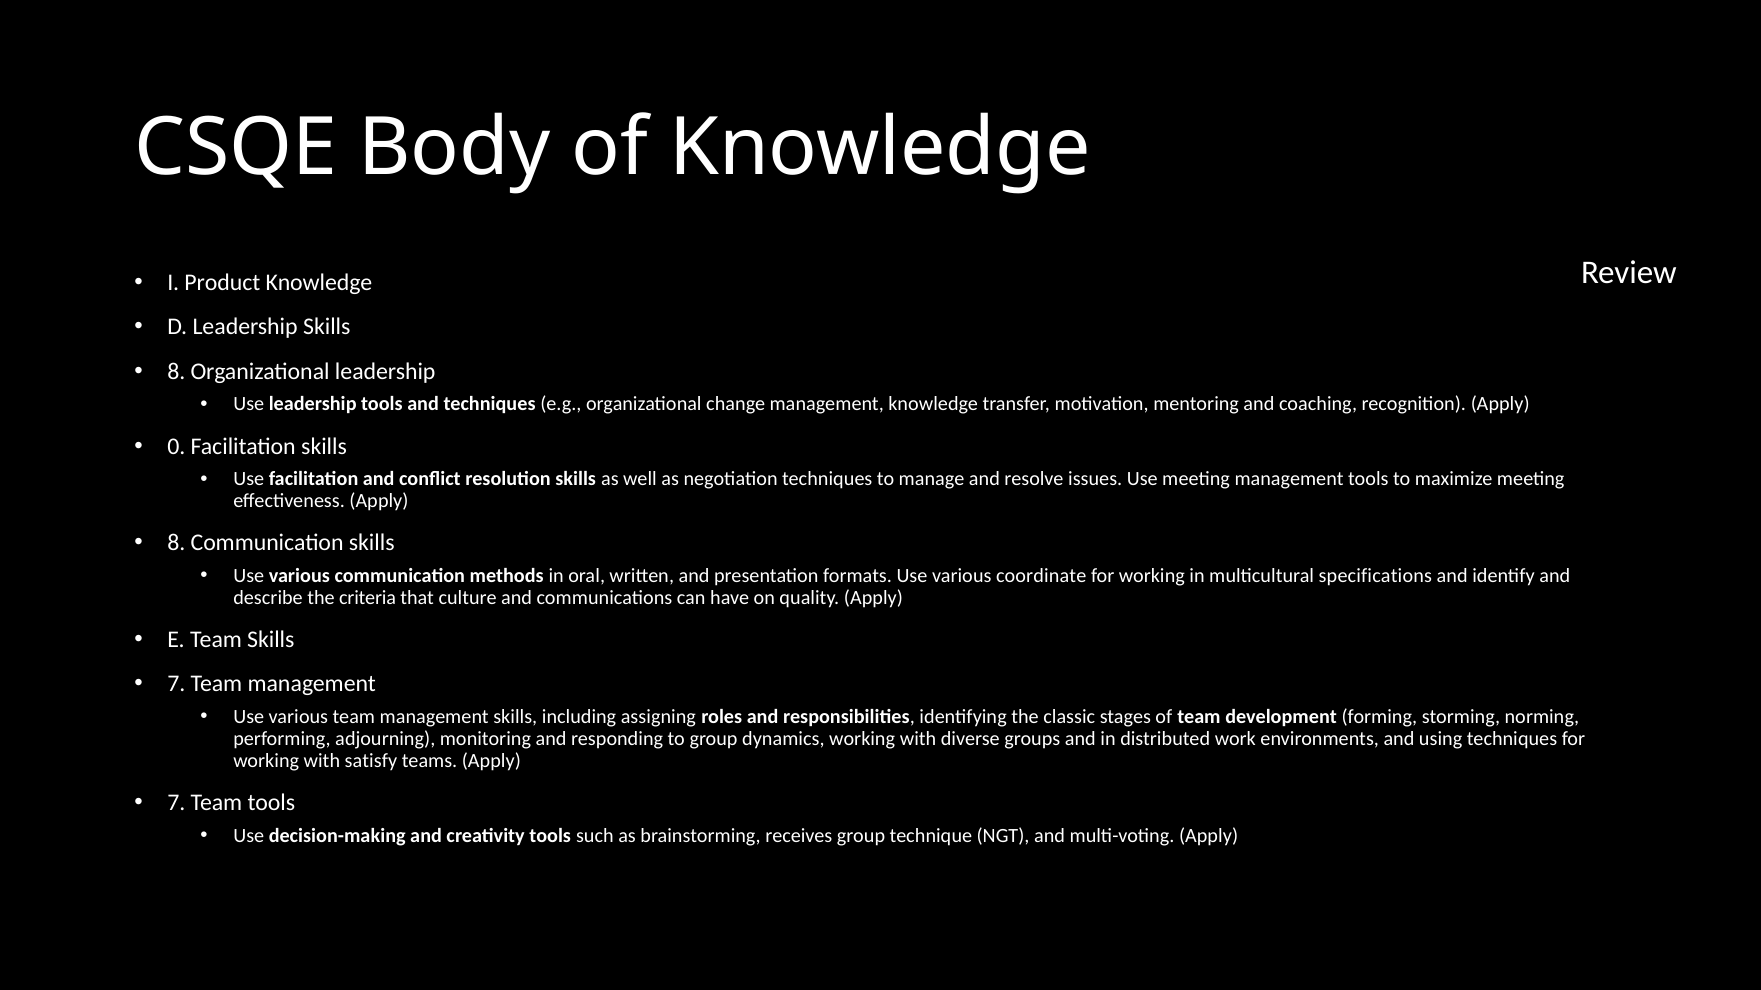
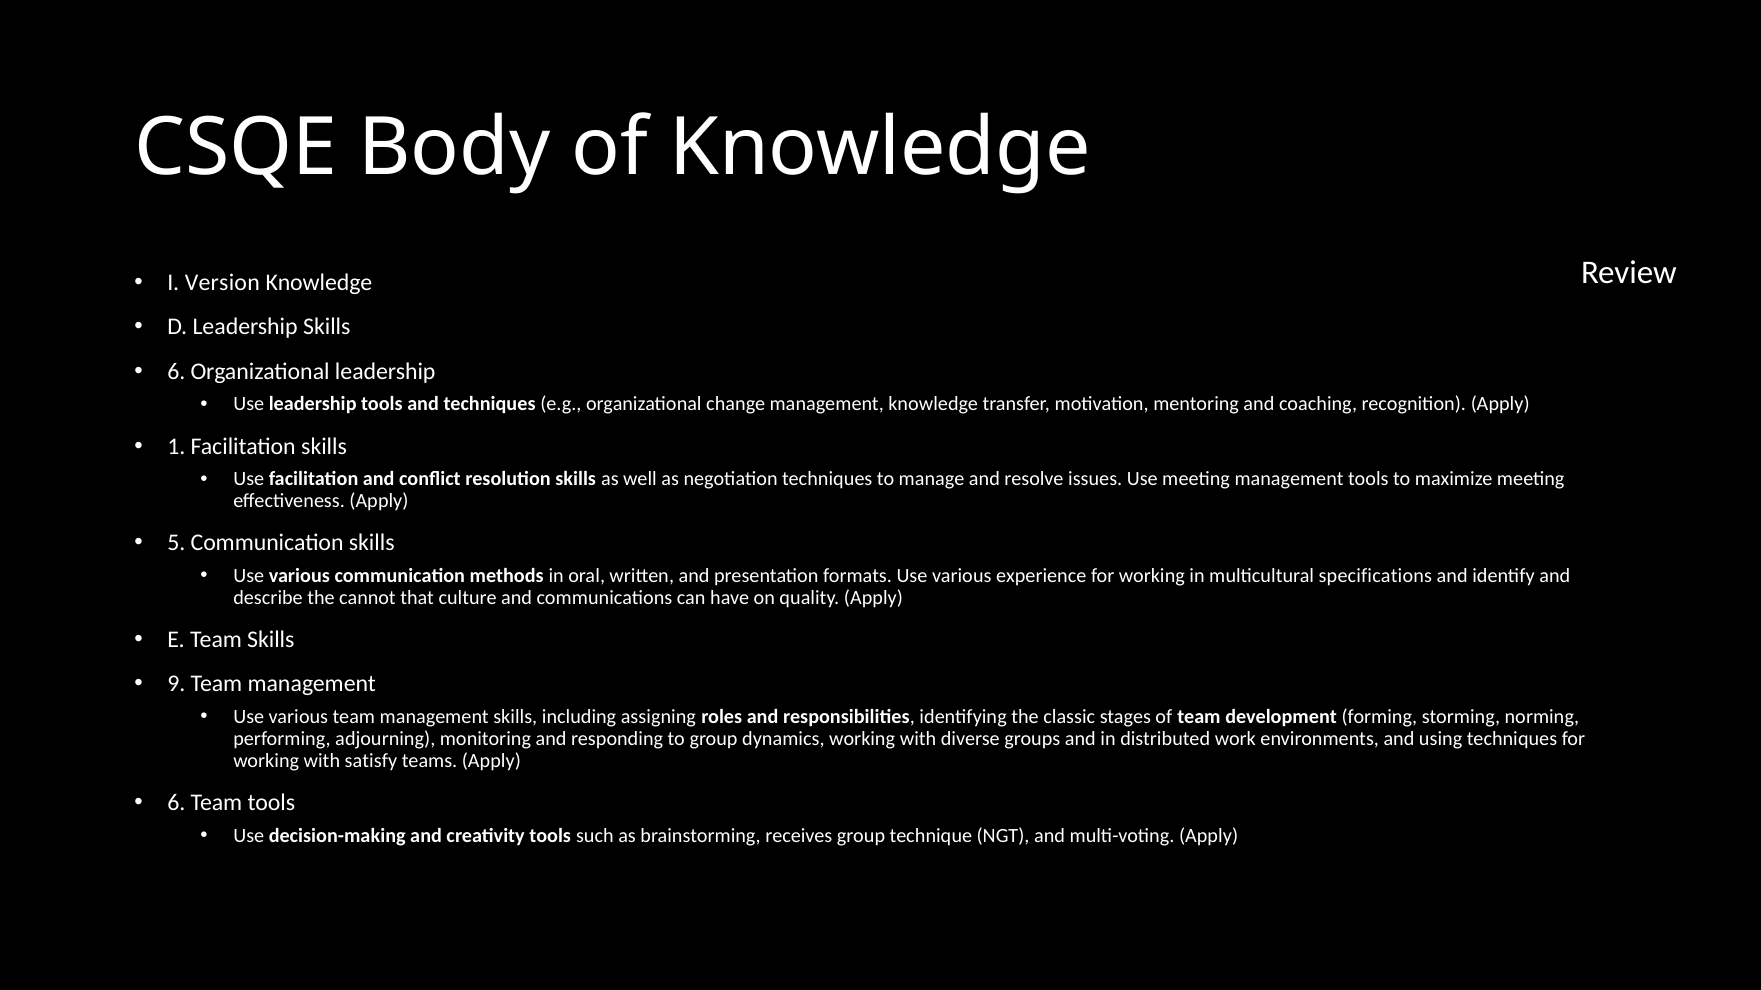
Product: Product -> Version (222, 283)
8: 8 -> 6 (176, 371)
0: 0 -> 1 (176, 446)
8: 8 -> 5 (176, 543)
coordinate: coordinate -> experience (1041, 576)
criteria: criteria -> cannot (367, 598)
7: 7 -> 9 (176, 684)
7: 7 -> 6 (176, 803)
